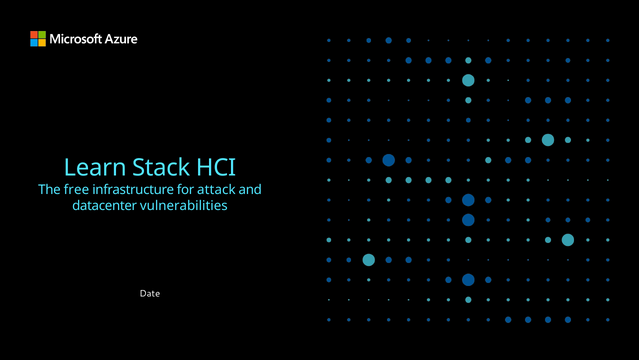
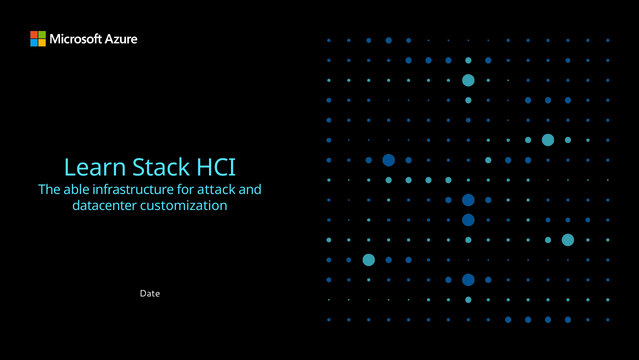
free: free -> able (77, 189)
vulnerabilities: vulnerabilities -> customization (184, 205)
